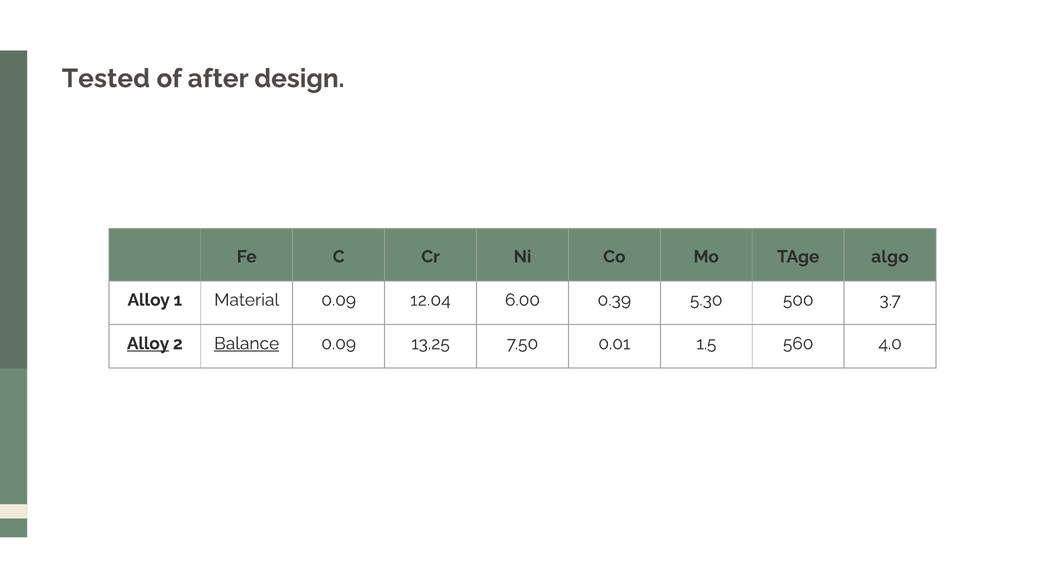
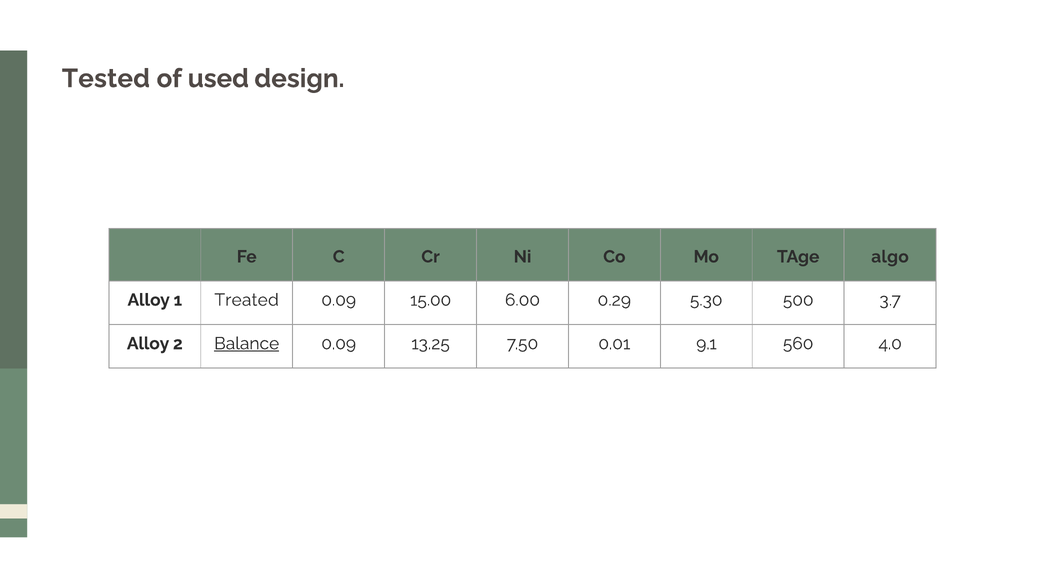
after: after -> used (218, 79)
Material: Material -> Treated (247, 300)
12.04: 12.04 -> 15.00 (431, 300)
0.39: 0.39 -> 0.29 (614, 300)
Alloy underline: present -> none (148, 343)
1.5: 1.5 -> 9.1 (706, 343)
